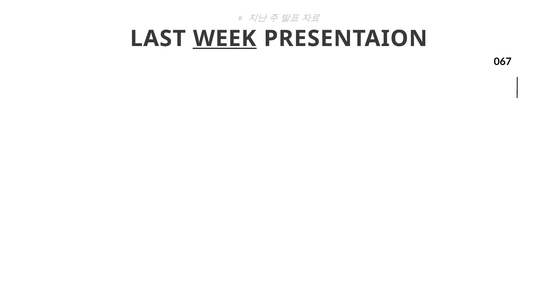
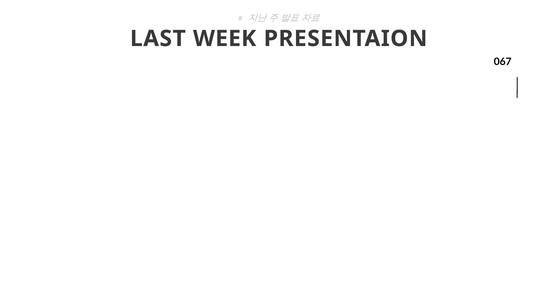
WEEK underline: present -> none (225, 39)
